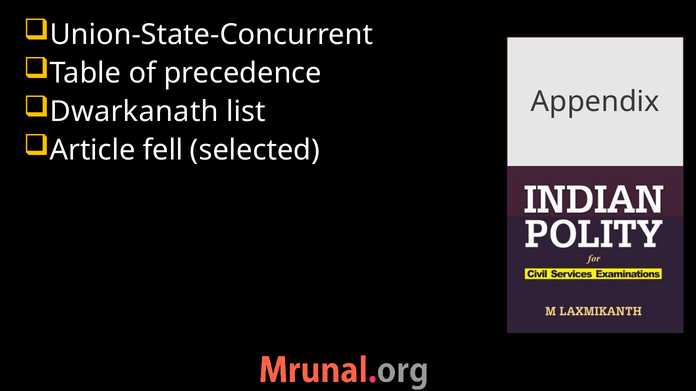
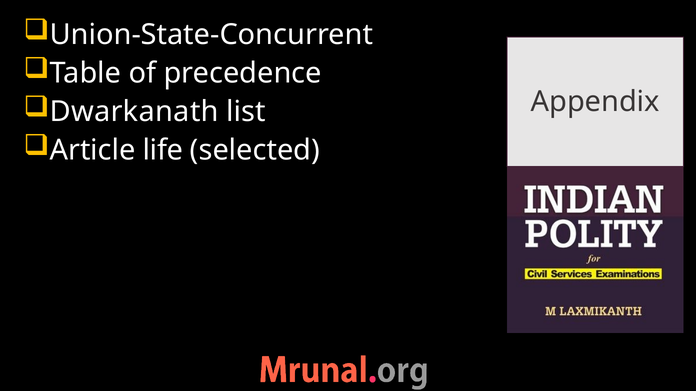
fell: fell -> life (163, 150)
